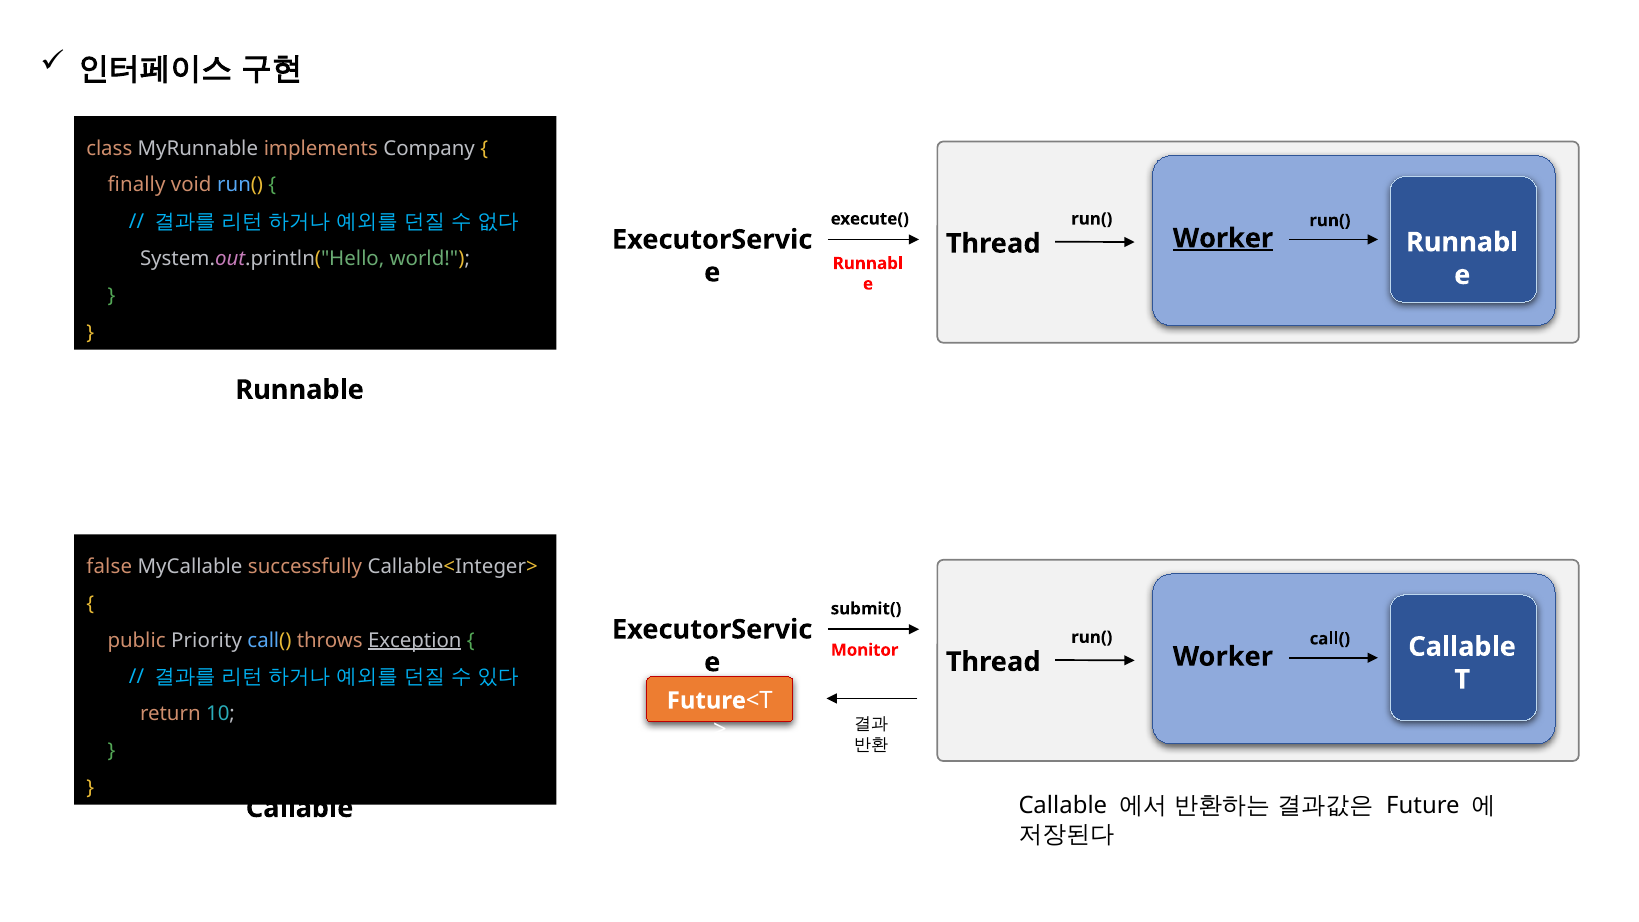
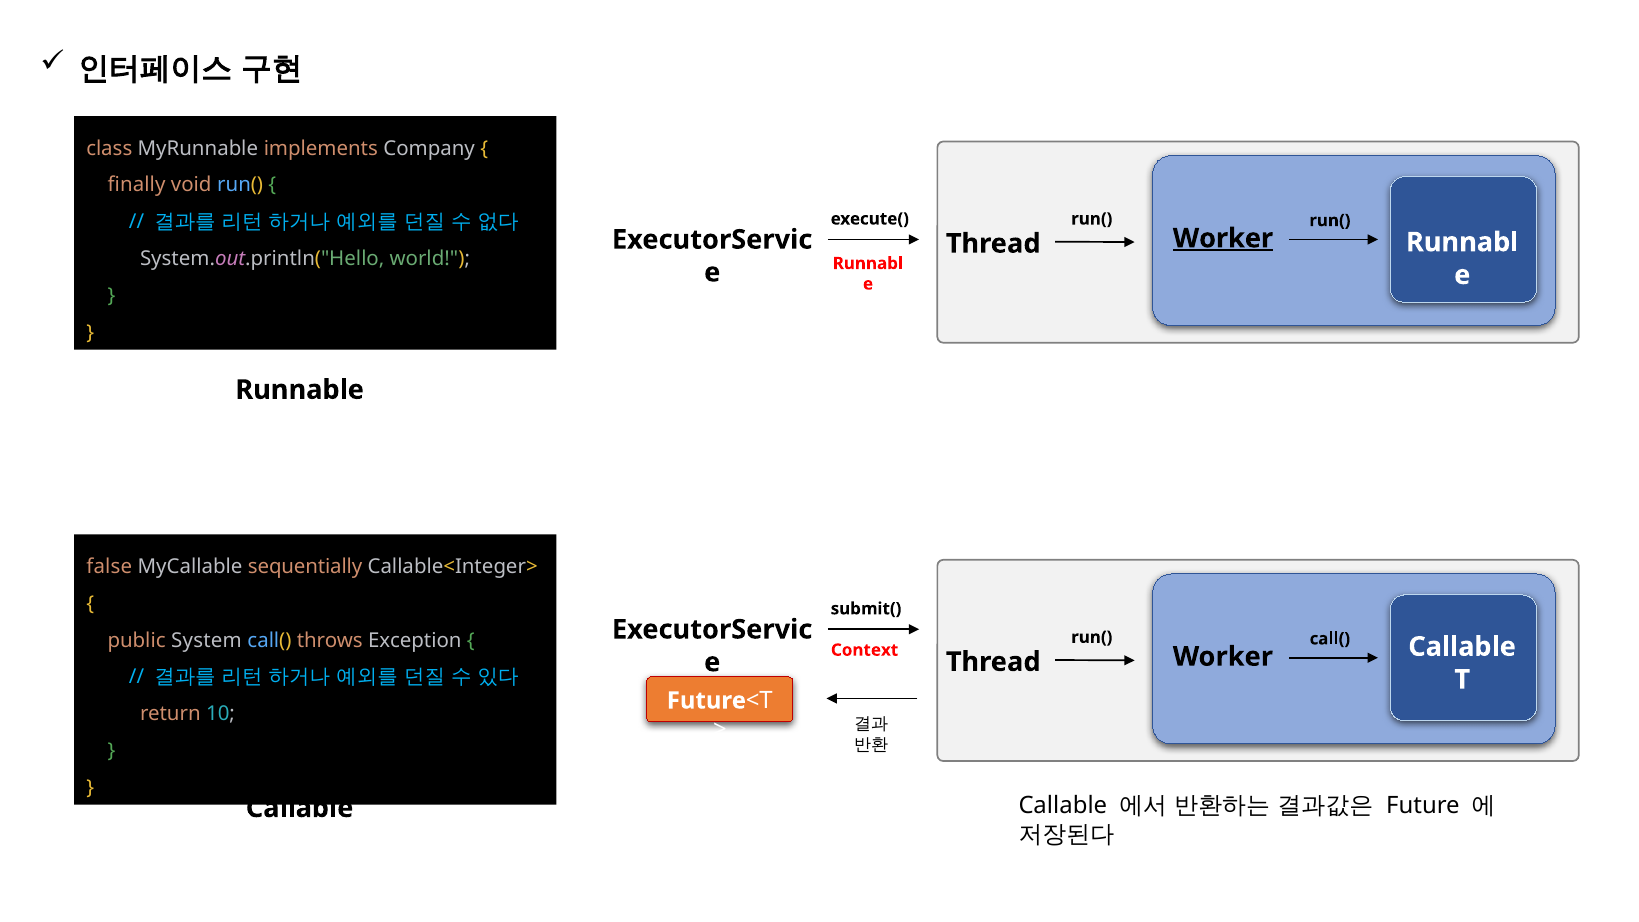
successfully: successfully -> sequentially (305, 566)
Priority: Priority -> System (206, 640)
Exception underline: present -> none (415, 640)
Monitor: Monitor -> Context (865, 650)
